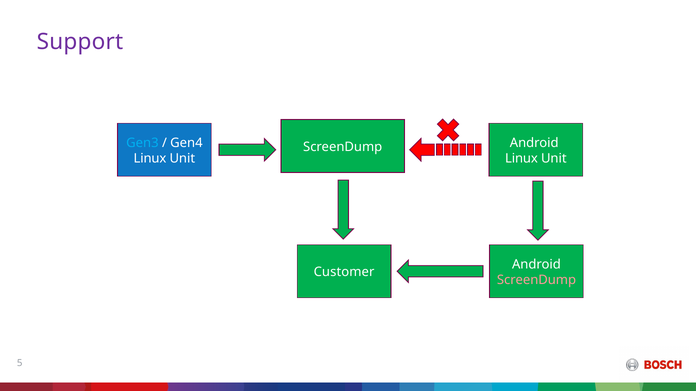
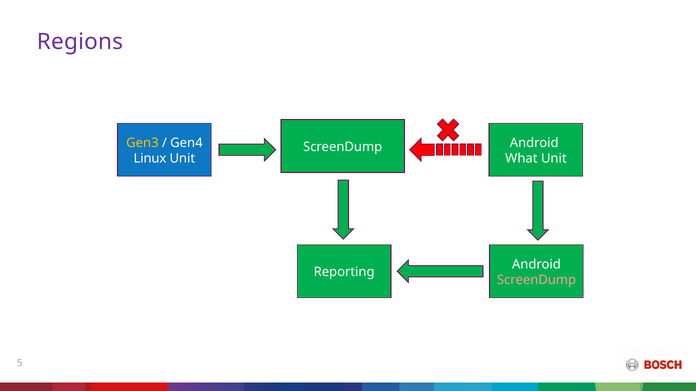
Support: Support -> Regions (80, 42)
Gen3 colour: light blue -> yellow (142, 143)
Linux: Linux -> What (521, 159)
Customer: Customer -> Reporting (344, 273)
